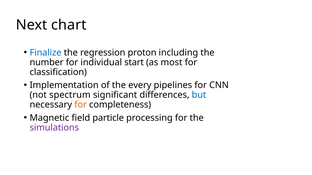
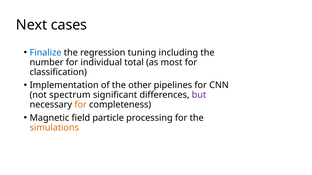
chart: chart -> cases (69, 25)
proton: proton -> tuning (142, 53)
start: start -> total (134, 63)
every: every -> other (140, 85)
but colour: blue -> purple (199, 95)
simulations colour: purple -> orange (54, 128)
